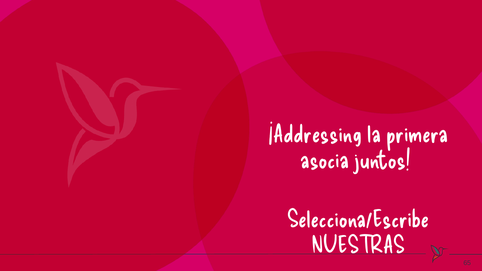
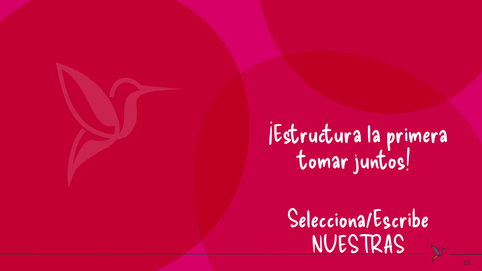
¡Addressing: ¡Addressing -> ¡Estructura (315, 135)
asocia: asocia -> tomar (325, 161)
